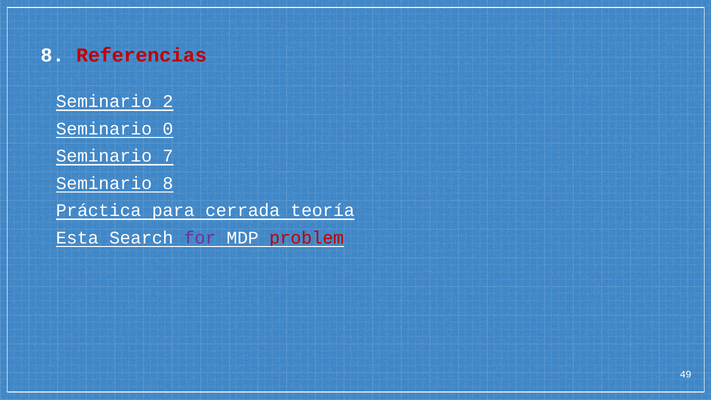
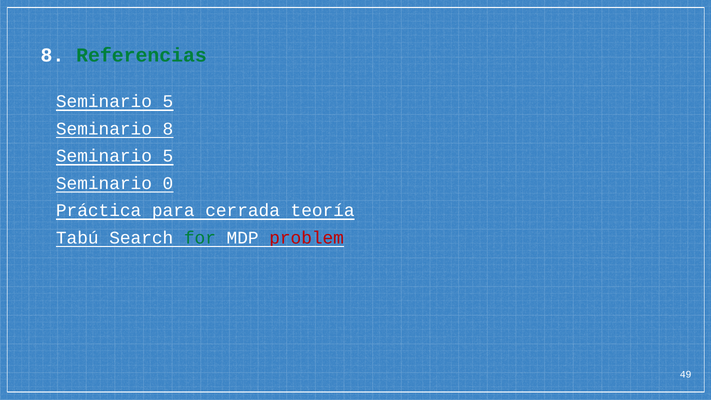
Referencias colour: red -> green (141, 55)
2: 2 -> 5 (168, 101)
Seminario 0: 0 -> 8 (168, 129)
7: 7 -> 5 (168, 156)
Seminario 8: 8 -> 0 (168, 183)
Esta: Esta -> Tabú (77, 238)
for colour: purple -> green (200, 238)
